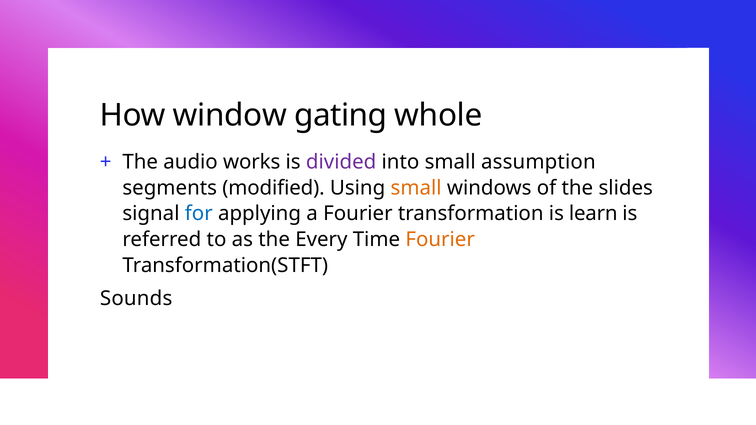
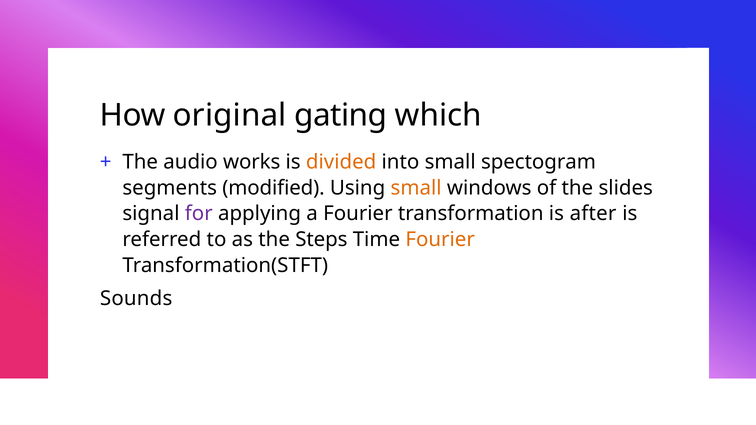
window: window -> original (230, 115)
whole: whole -> which (438, 115)
divided colour: purple -> orange (341, 162)
assumption: assumption -> spectogram (538, 162)
for colour: blue -> purple (199, 214)
learn: learn -> after (593, 214)
Every: Every -> Steps (321, 240)
